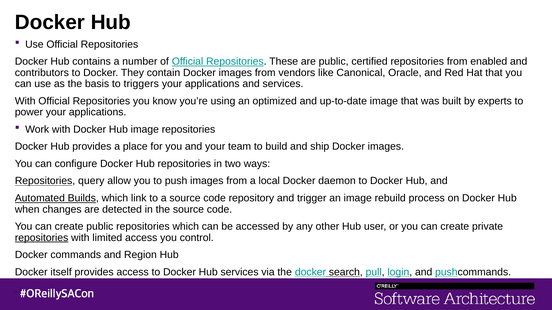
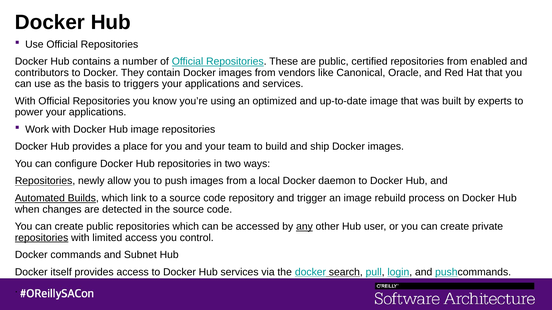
query: query -> newly (91, 181)
any underline: none -> present (304, 227)
Region: Region -> Subnet (140, 255)
